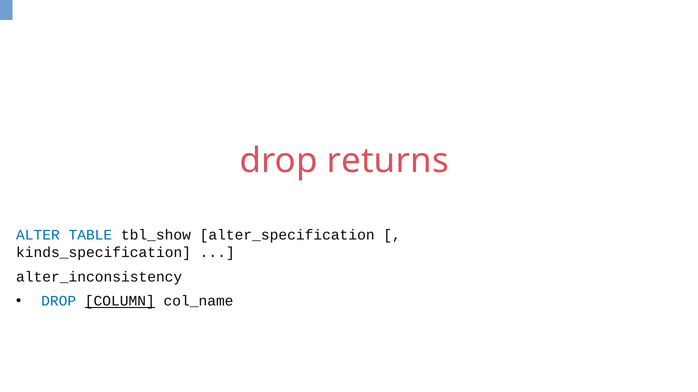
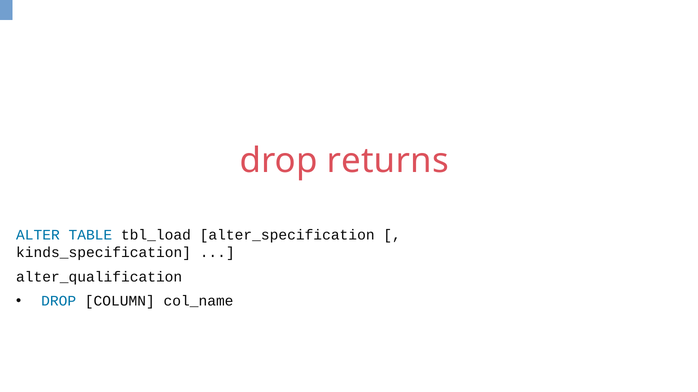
tbl_show: tbl_show -> tbl_load (156, 235)
alter_inconsistency: alter_inconsistency -> alter_qualification (99, 277)
COLUMN underline: present -> none (120, 302)
